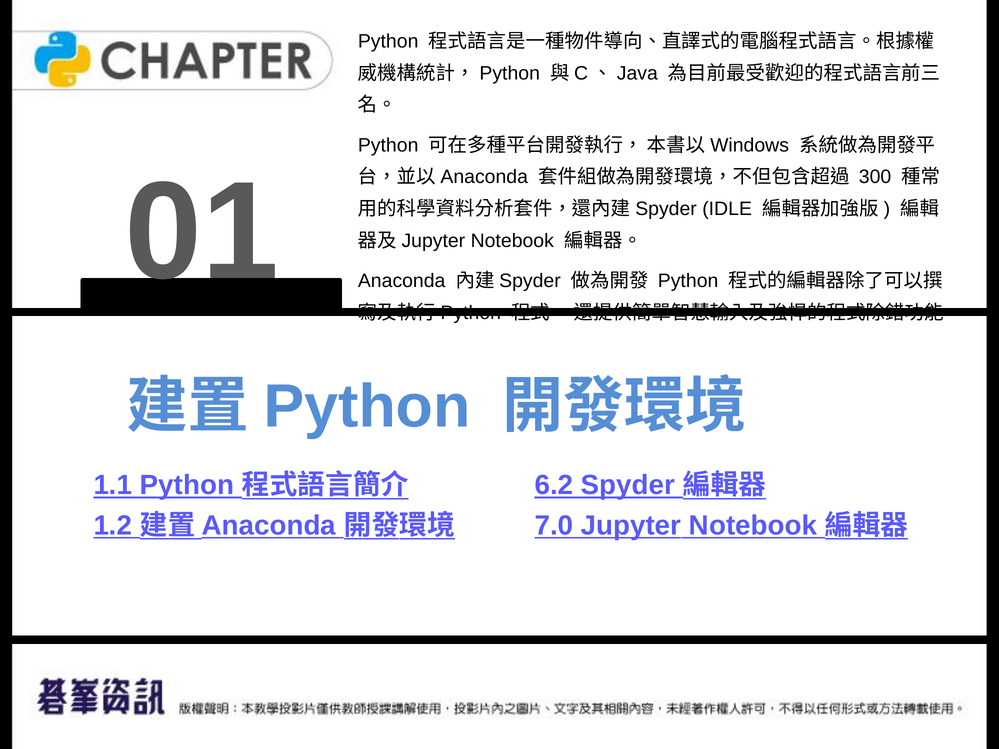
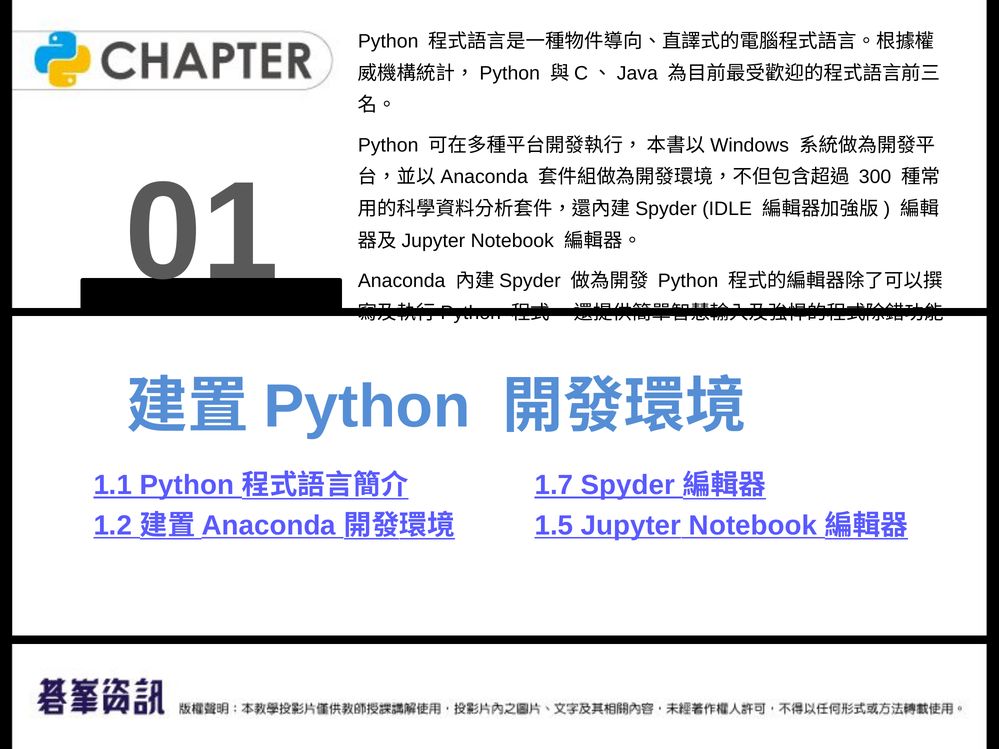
6.2: 6.2 -> 1.7 (554, 485)
7.0: 7.0 -> 1.5 (554, 526)
